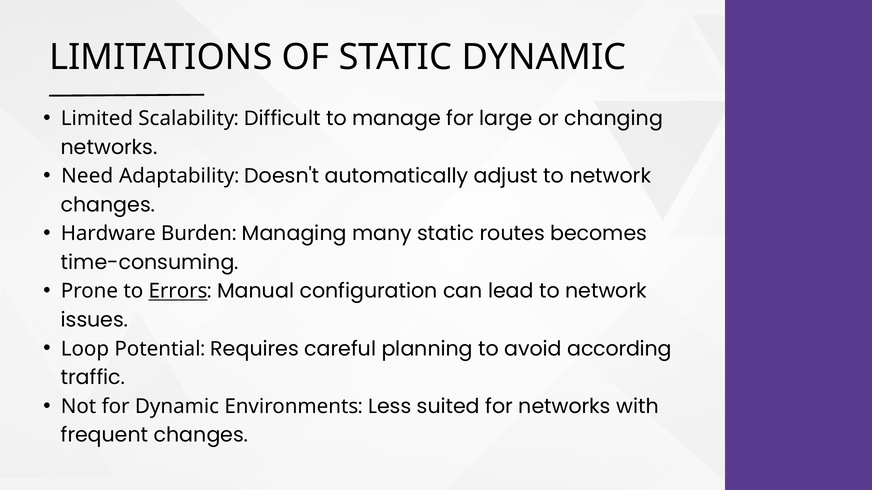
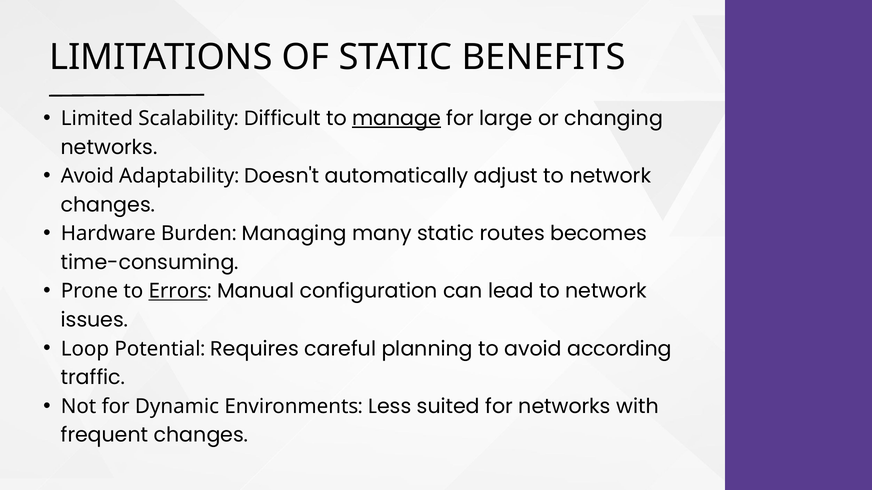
STATIC DYNAMIC: DYNAMIC -> BENEFITS (544, 57)
manage underline: none -> present (397, 119)
Need: Need -> Avoid (87, 176)
